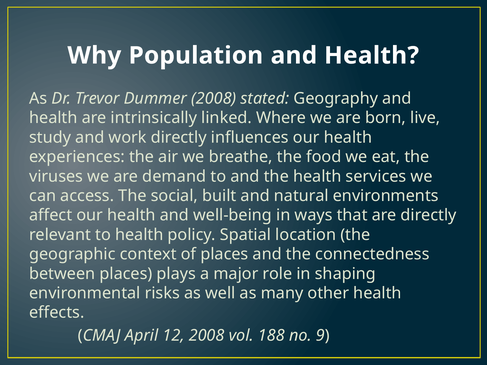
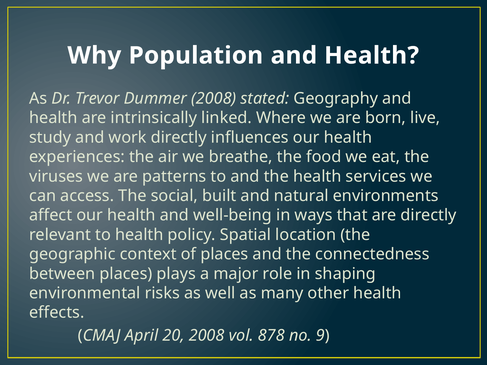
demand: demand -> patterns (174, 176)
12: 12 -> 20 (173, 336)
188: 188 -> 878 (271, 336)
